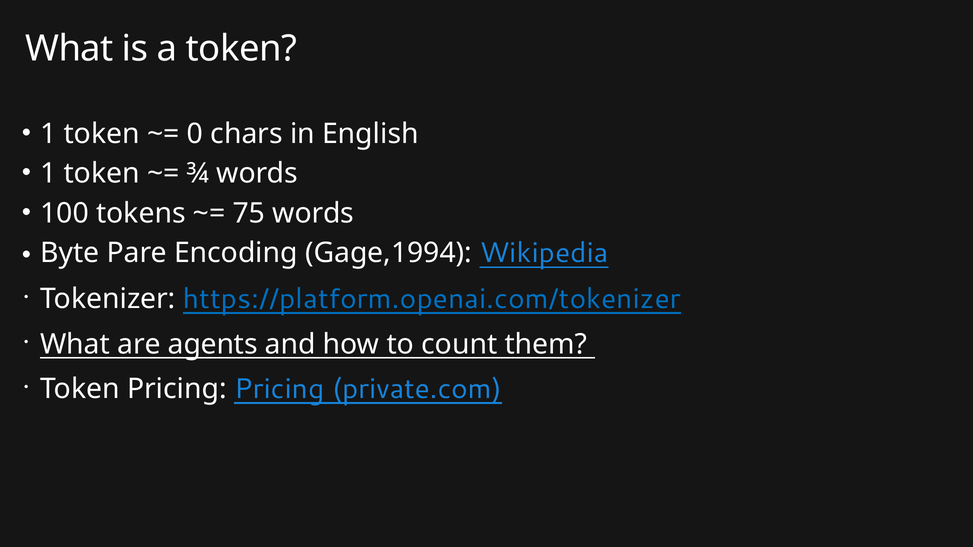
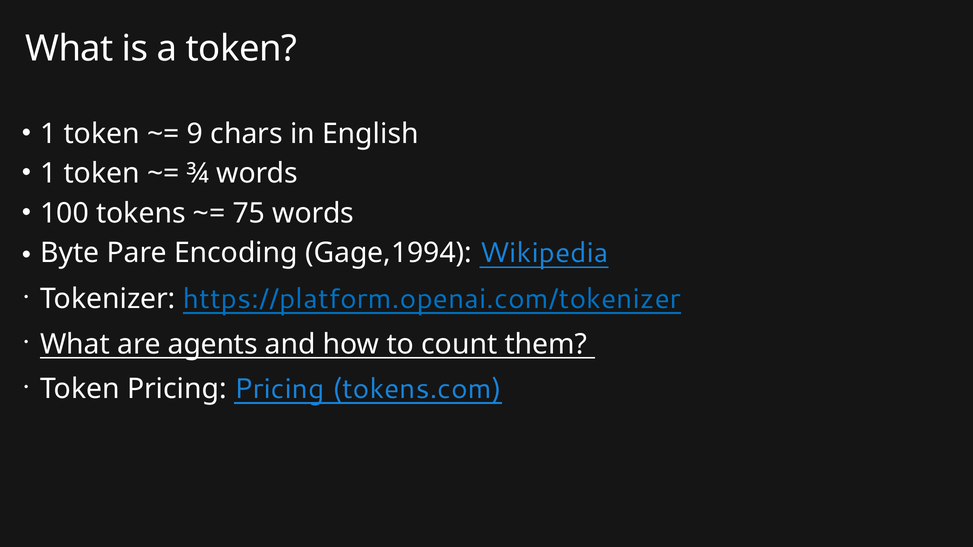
0: 0 -> 9 (195, 134)
private.com: private.com -> tokens.com (417, 389)
